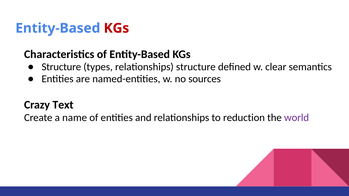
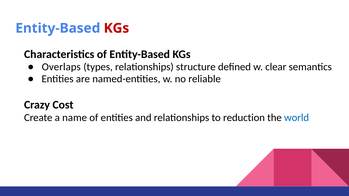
Structure: Structure -> Overlaps (61, 67)
sources: sources -> reliable (205, 79)
Text: Text -> Cost (63, 105)
world colour: purple -> blue (297, 118)
